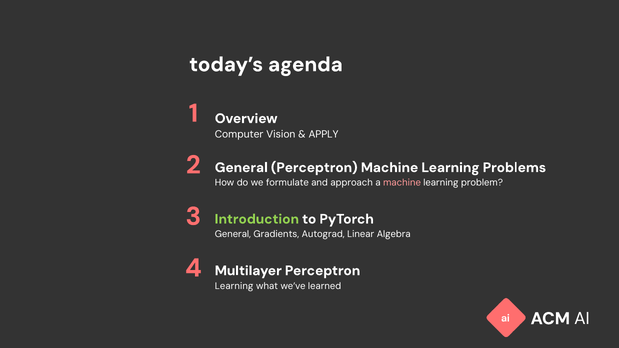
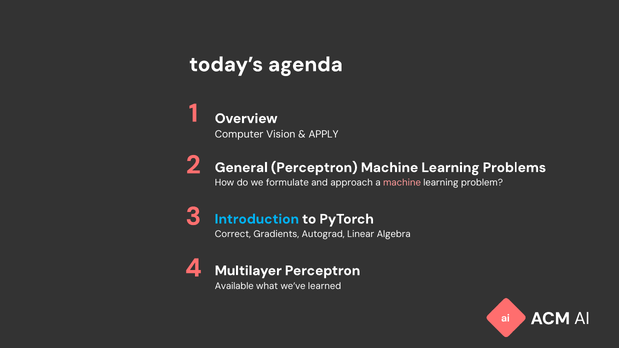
Introduction colour: light green -> light blue (257, 219)
General: General -> Correct (233, 234)
Learning: Learning -> Available (234, 286)
